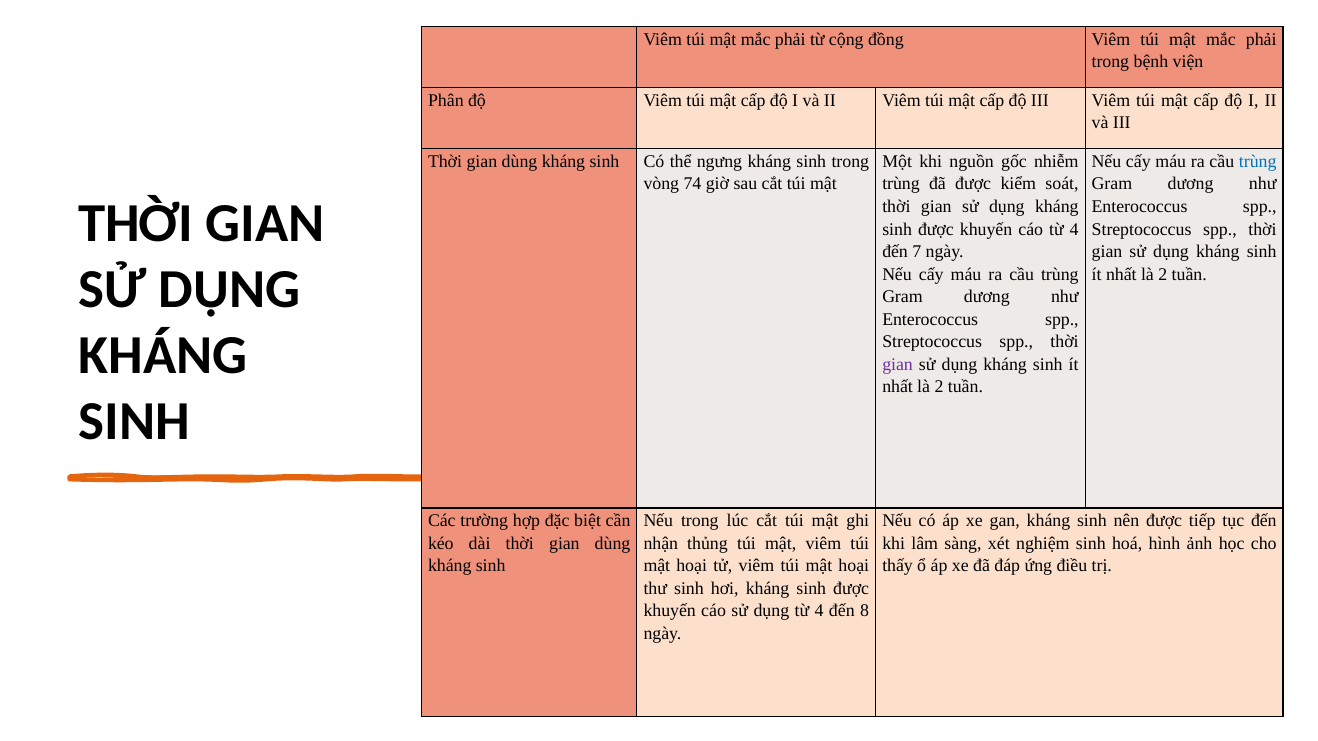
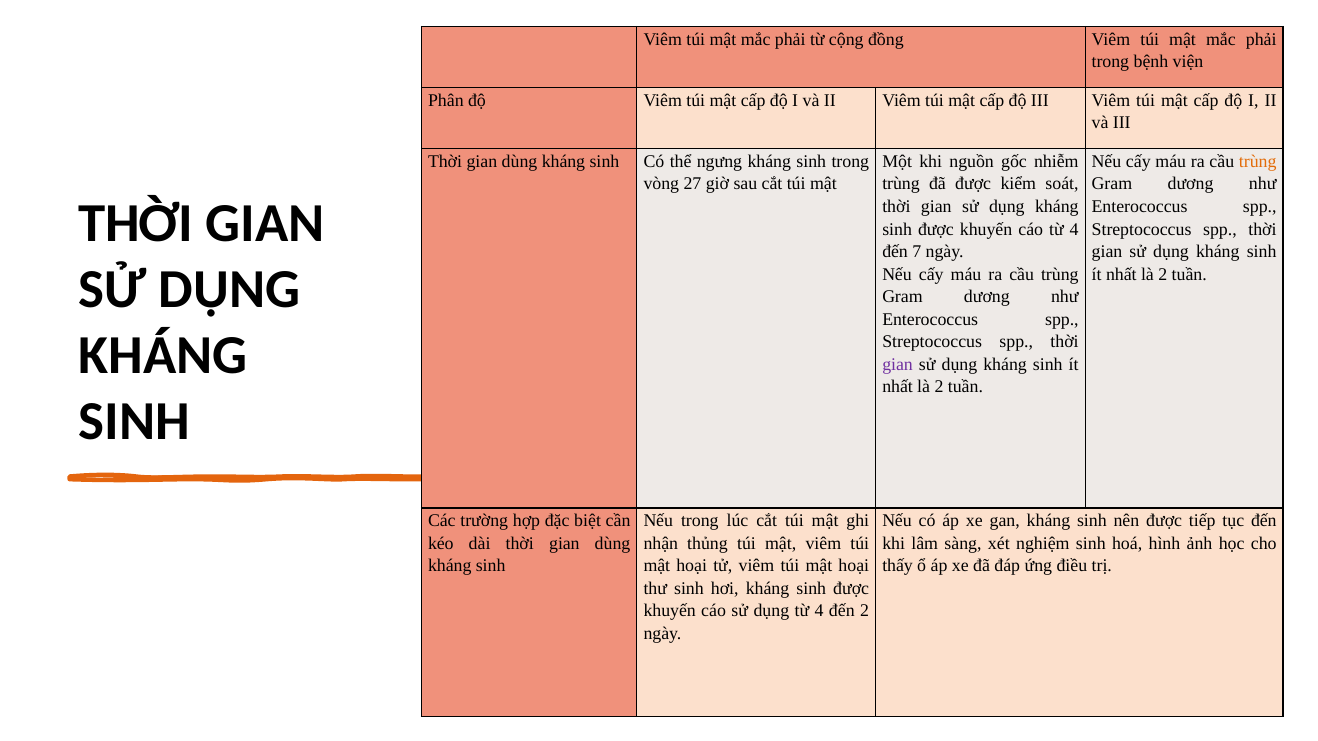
trùng colour: blue -> orange (1258, 162)
74: 74 -> 27 (692, 184)
đến 8: 8 -> 2 (865, 611)
